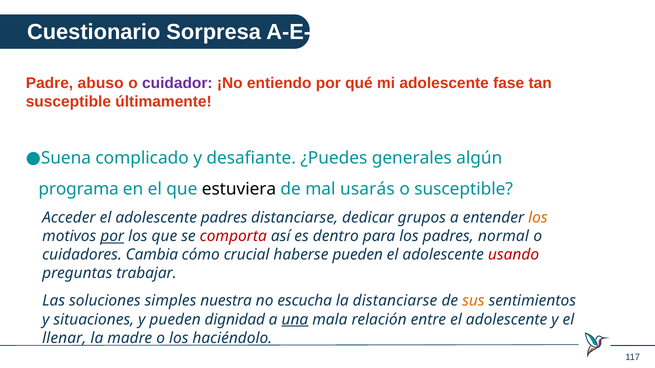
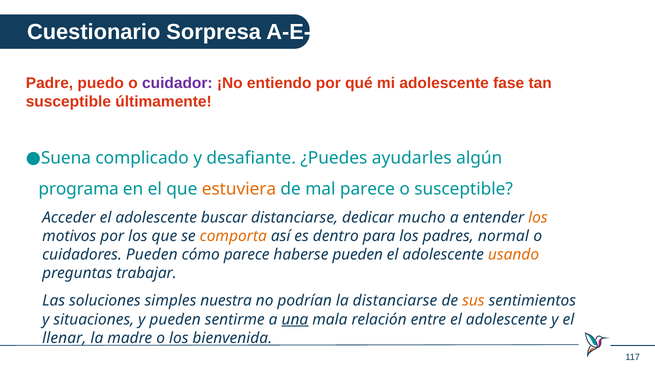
abuso: abuso -> puedo (101, 83)
generales: generales -> ayudarles (412, 158)
estuviera colour: black -> orange (239, 189)
mal usarás: usarás -> parece (367, 189)
adolescente padres: padres -> buscar (224, 218)
grupos: grupos -> mucho (422, 218)
por underline: present -> none (112, 236)
comporta colour: red -> orange (233, 236)
cuidadores Cambia: Cambia -> Pueden (152, 255)
cómo crucial: crucial -> parece (247, 255)
usando colour: red -> orange (514, 255)
escucha: escucha -> podrían (305, 301)
dignidad: dignidad -> sentirme (235, 320)
haciéndolo: haciéndolo -> bienvenida (232, 338)
